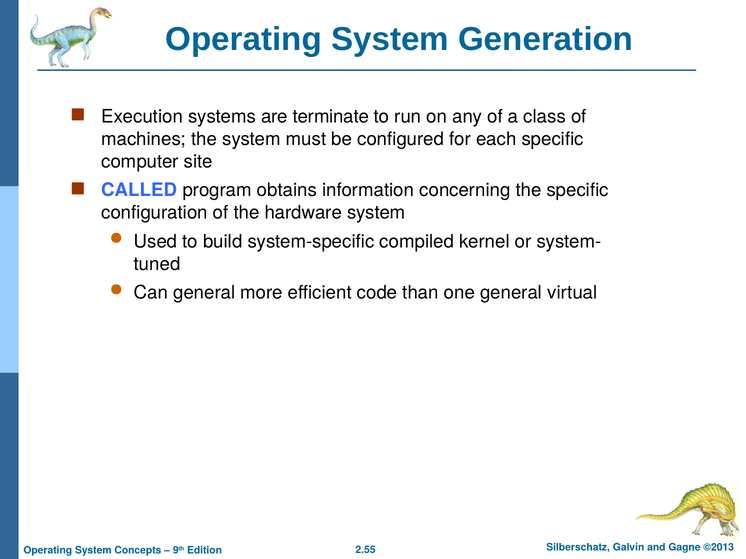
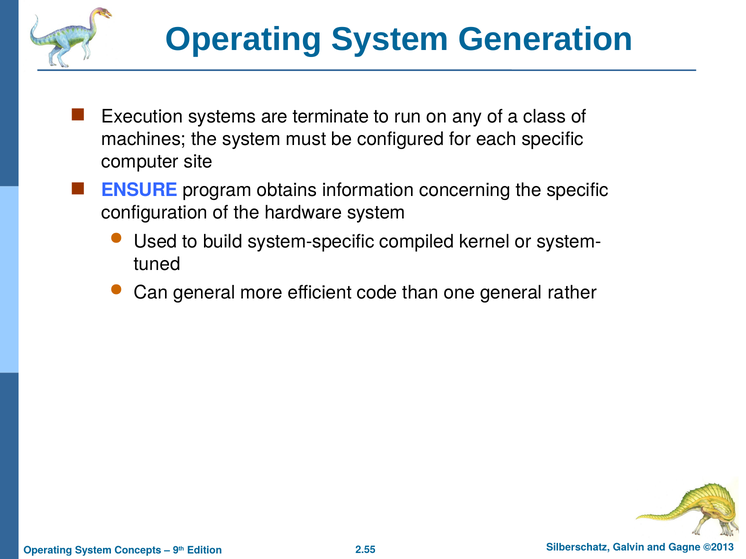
CALLED: CALLED -> ENSURE (139, 191)
virtual: virtual -> rather (572, 293)
